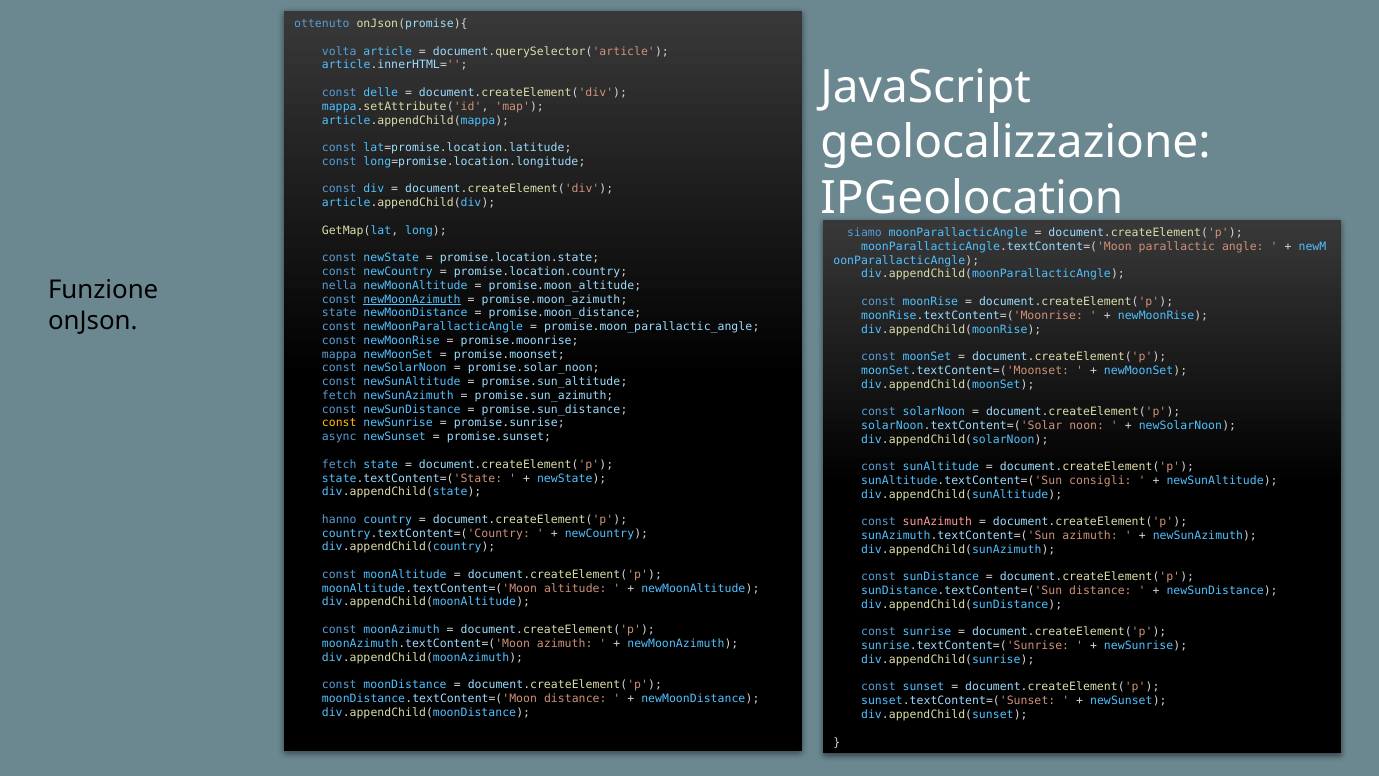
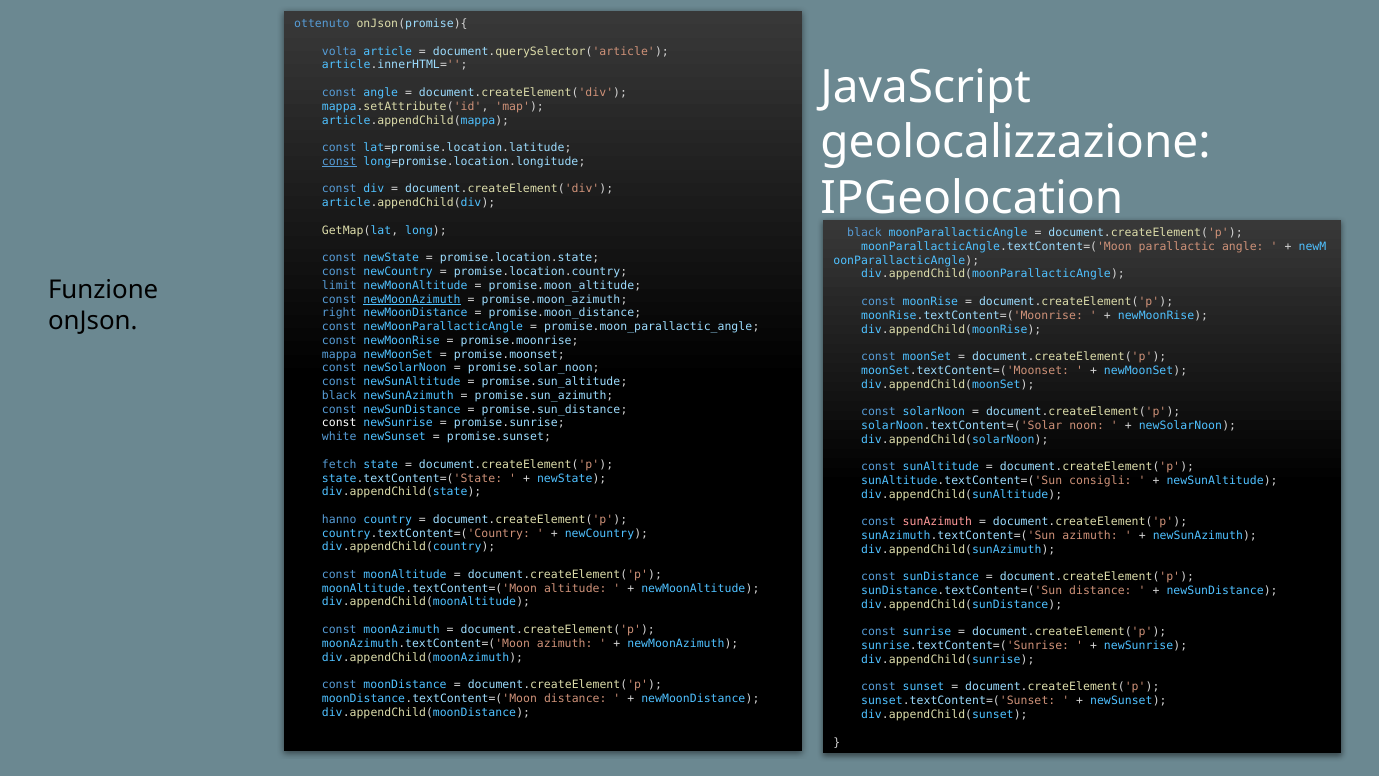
const delle: delle -> angle (381, 93)
const underline: none -> present (339, 161)
siamo: siamo -> black (864, 233)
nella: nella -> limit (339, 285)
state: state -> right (339, 313)
fetch: fetch -> black (339, 395)
const colour: yellow -> white (339, 423)
async: async -> white (339, 437)
